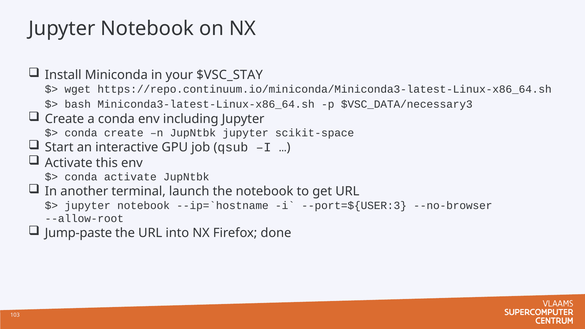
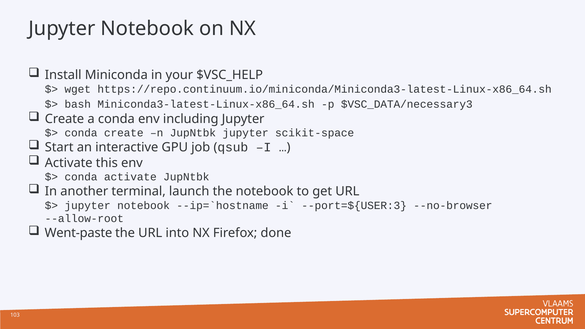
$VSC_STAY: $VSC_STAY -> $VSC_HELP (230, 75)
Jump-paste: Jump-paste -> Went-paste (78, 233)
